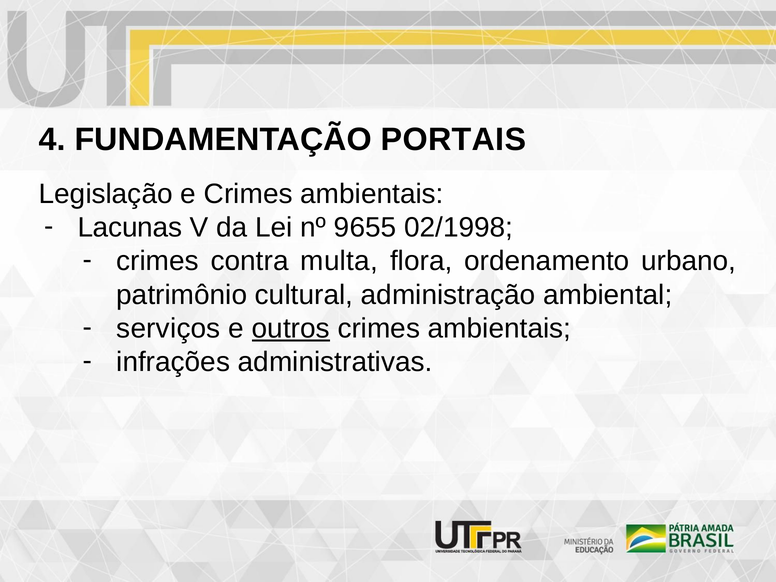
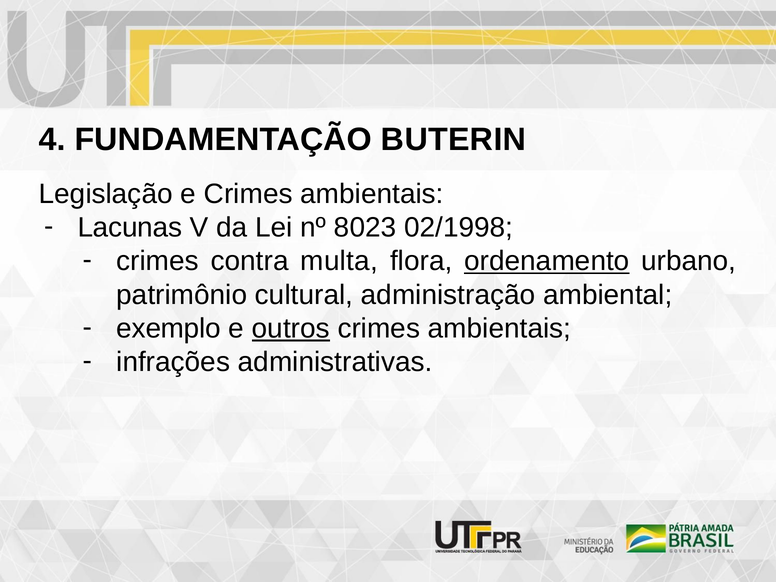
PORTAIS: PORTAIS -> BUTERIN (454, 140)
9655: 9655 -> 8023 (365, 228)
ordenamento underline: none -> present (547, 261)
serviços: serviços -> exemplo (169, 328)
